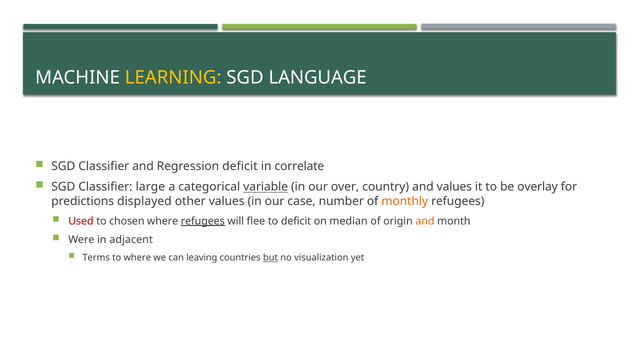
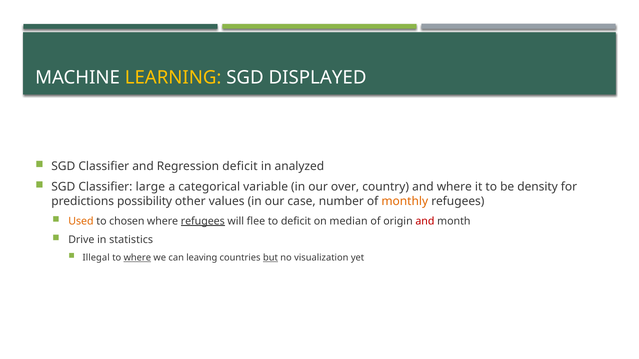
LANGUAGE: LANGUAGE -> DISPLAYED (317, 78)
correlate: correlate -> analyzed (299, 166)
variable underline: present -> none (266, 187)
and values: values -> where (454, 187)
overlay: overlay -> density (538, 187)
displayed: displayed -> possibility (145, 202)
Used colour: red -> orange (81, 221)
and colour: orange -> red (425, 221)
Were: Were -> Drive (81, 240)
adjacent: adjacent -> statistics (131, 240)
Terms: Terms -> Illegal (96, 258)
where underline: none -> present (137, 258)
